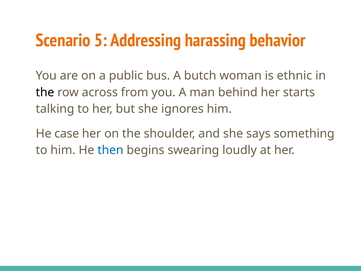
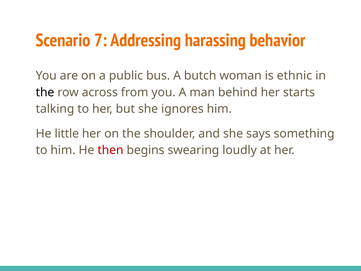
5: 5 -> 7 (101, 40)
case: case -> little (67, 134)
then colour: blue -> red (110, 150)
